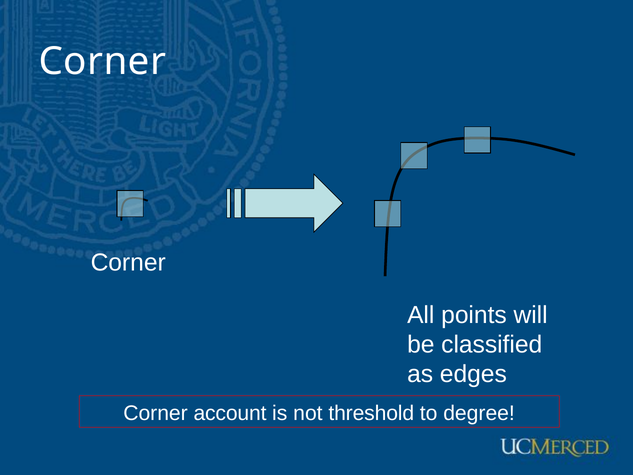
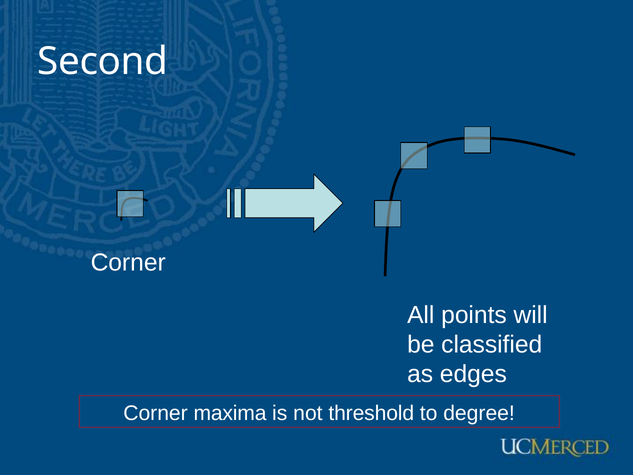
Corner: Corner -> Second (103, 61)
account: account -> maxima (230, 413)
